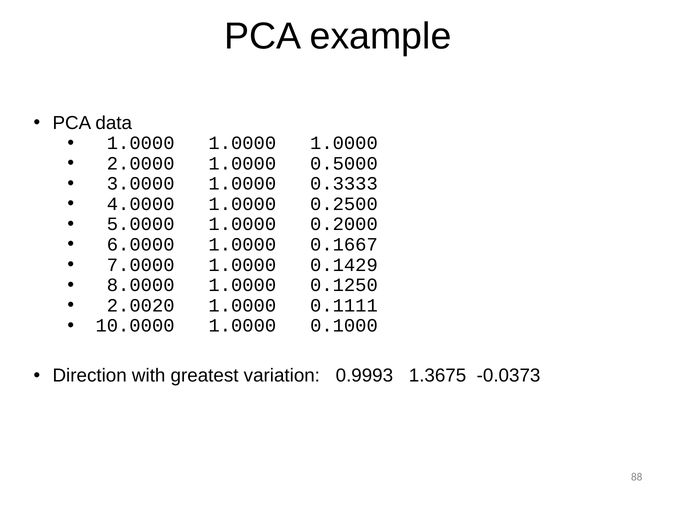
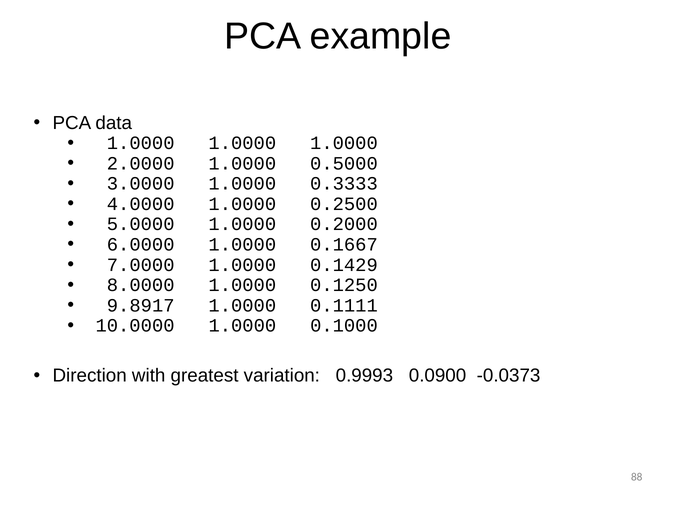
2.0020: 2.0020 -> 9.8917 (141, 305)
1.3675: 1.3675 -> 0.0900 (438, 376)
